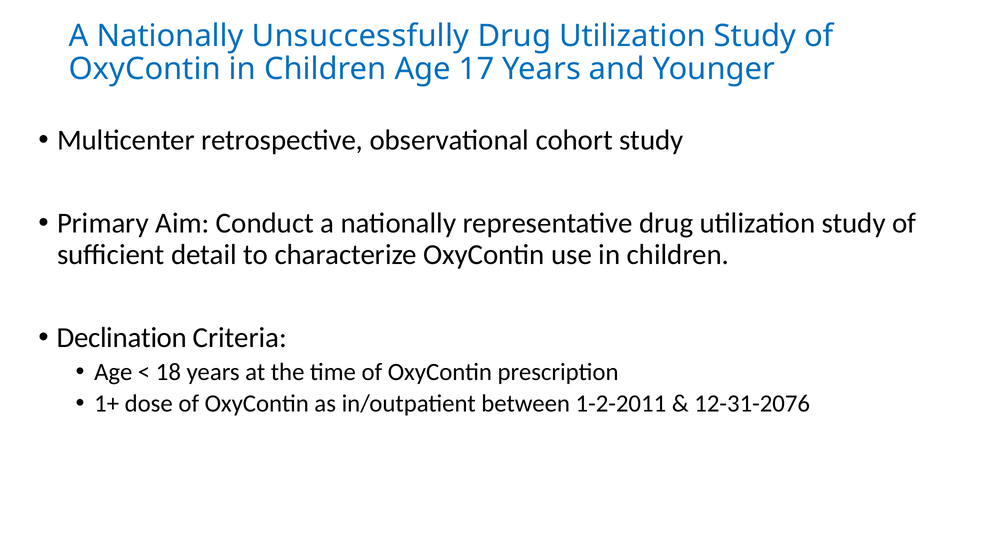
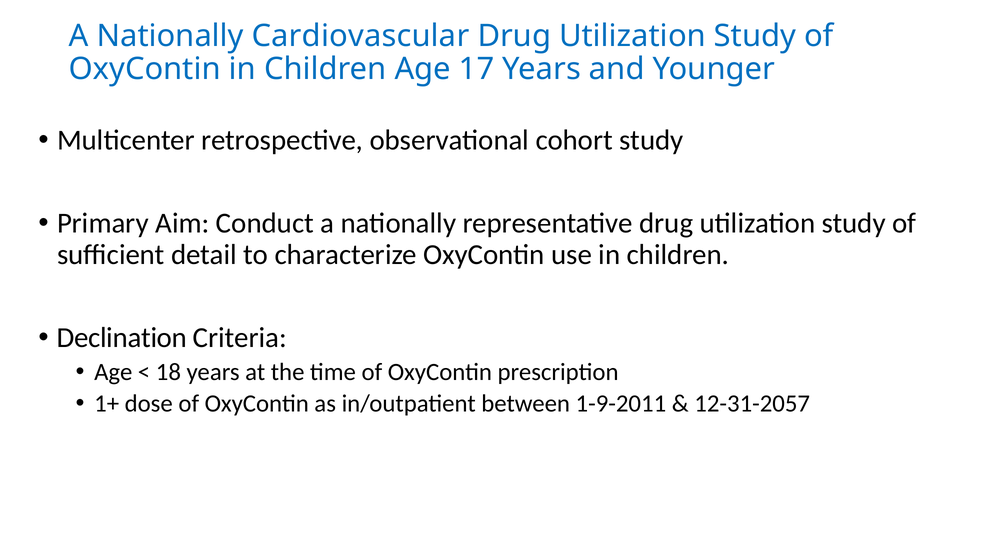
Unsuccessfully: Unsuccessfully -> Cardiovascular (360, 36)
1-2-2011: 1-2-2011 -> 1-9-2011 (621, 404)
12-31-2076: 12-31-2076 -> 12-31-2057 (752, 404)
